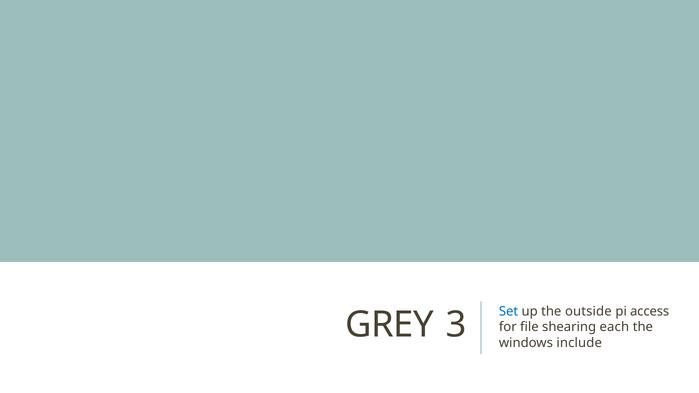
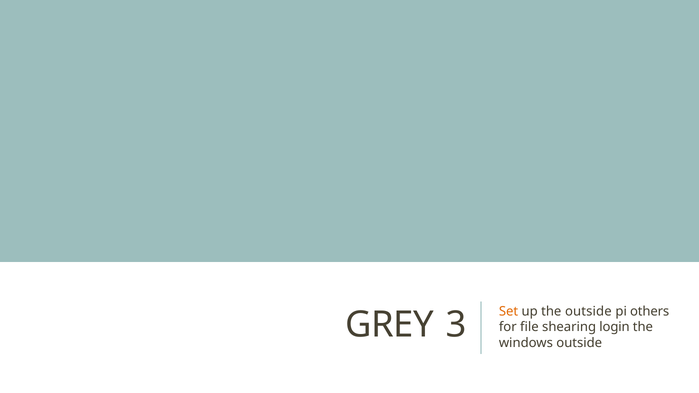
Set colour: blue -> orange (509, 311)
access: access -> others (650, 311)
each: each -> login (614, 327)
windows include: include -> outside (579, 343)
